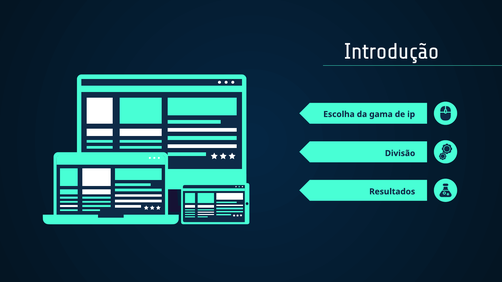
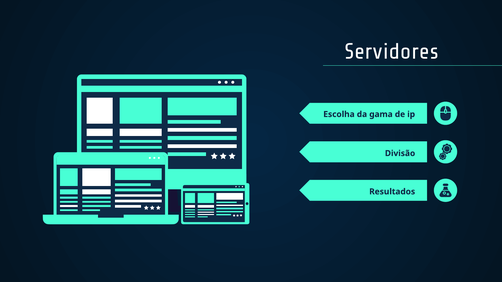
Introdução: Introdução -> Servidores (391, 51)
